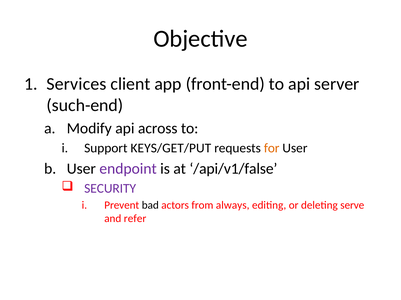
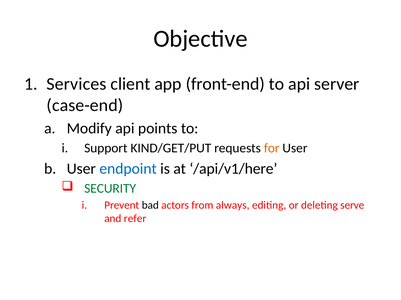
such-end: such-end -> case-end (85, 106)
across: across -> points (158, 129)
KEYS/GET/PUT: KEYS/GET/PUT -> KIND/GET/PUT (171, 148)
endpoint colour: purple -> blue (128, 169)
/api/v1/false: /api/v1/false -> /api/v1/here (233, 169)
SECURITY colour: purple -> green (110, 189)
